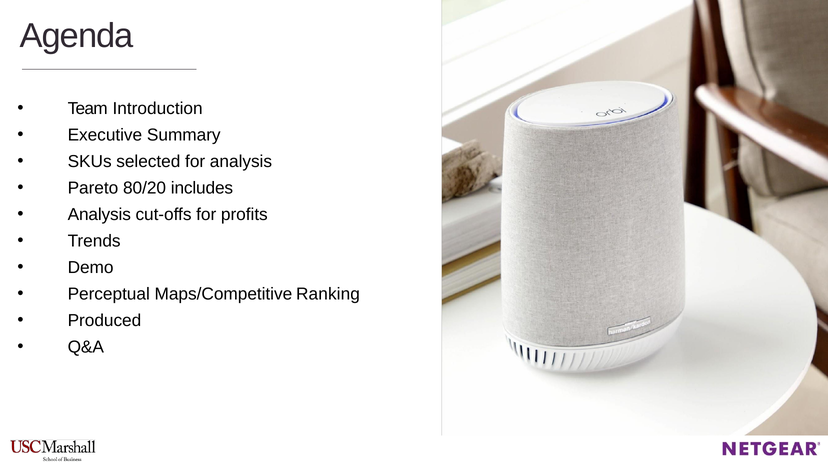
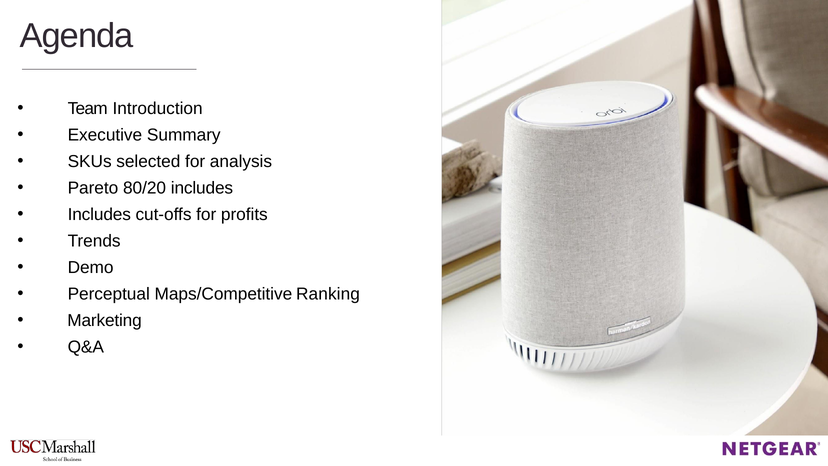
Analysis: Analysis -> Includes (99, 215)
Produced: Produced -> Marketing (105, 320)
